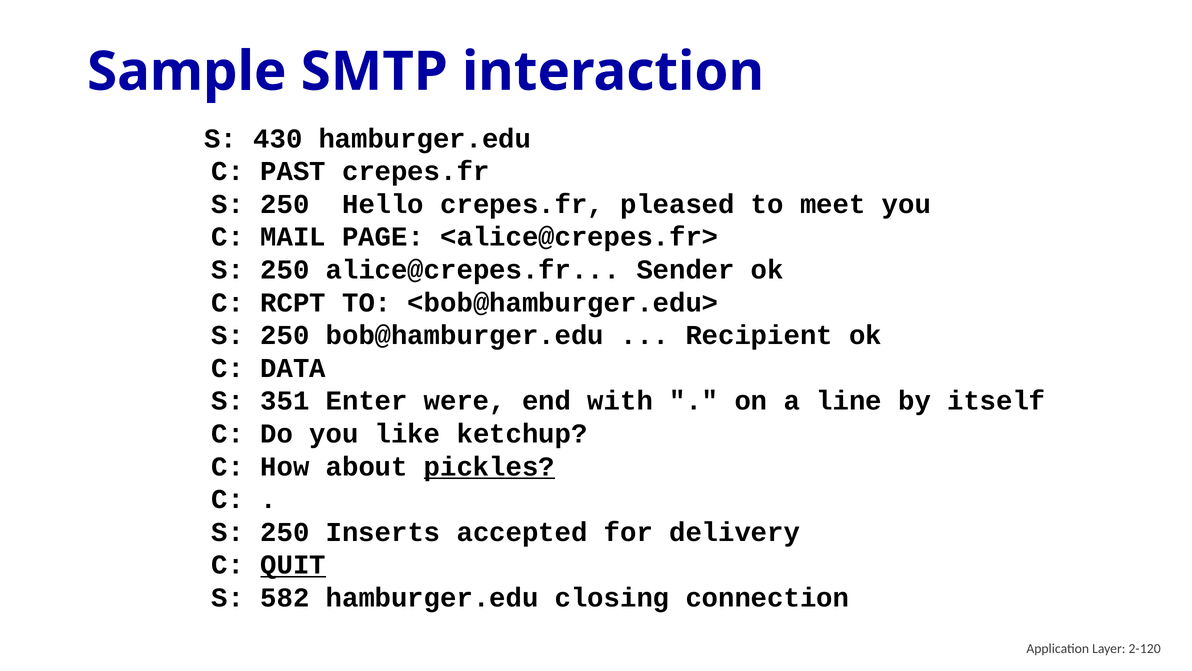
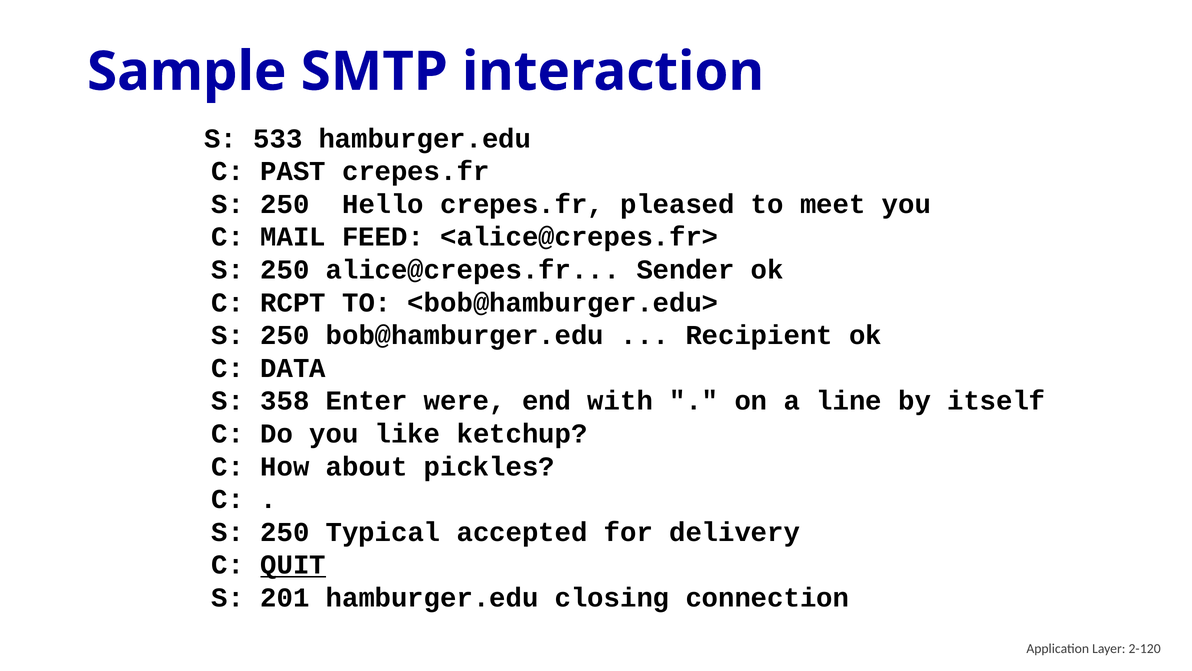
430: 430 -> 533 (278, 138)
PAGE: PAGE -> FEED (383, 237)
351: 351 -> 358 (285, 401)
pickles underline: present -> none (489, 466)
Inserts: Inserts -> Typical (383, 532)
582: 582 -> 201 (285, 597)
